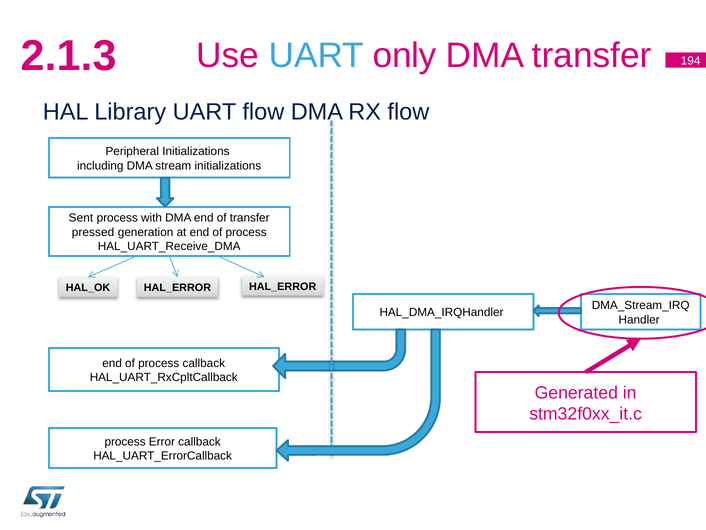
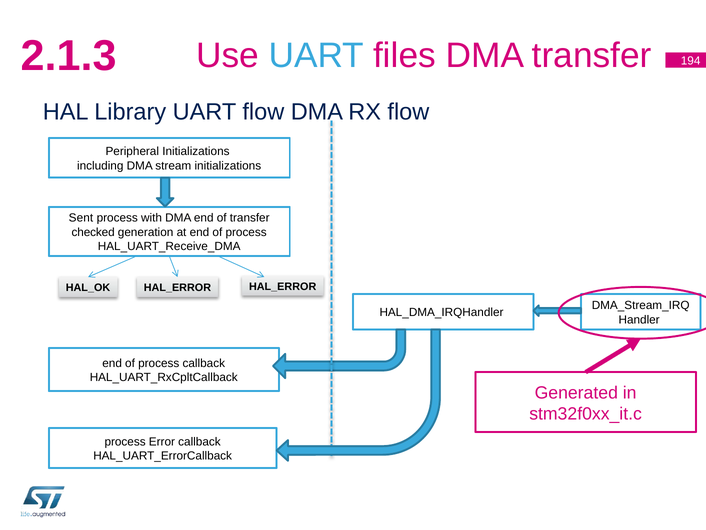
only: only -> files (405, 56)
pressed: pressed -> checked (93, 232)
